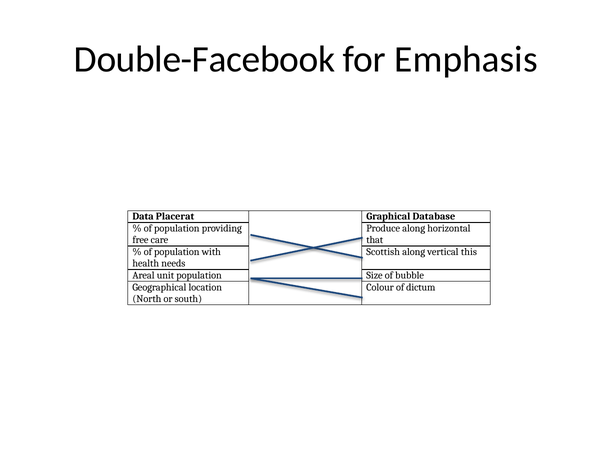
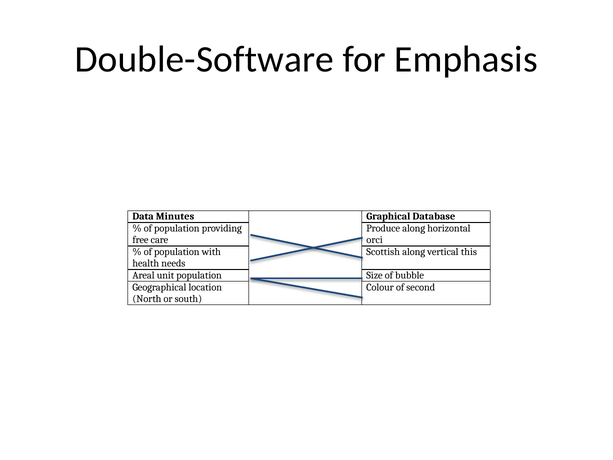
Double-Facebook: Double-Facebook -> Double-Software (204, 59)
Placerat: Placerat -> Minutes (175, 216)
that: that -> orci (375, 240)
dictum: dictum -> second (421, 287)
